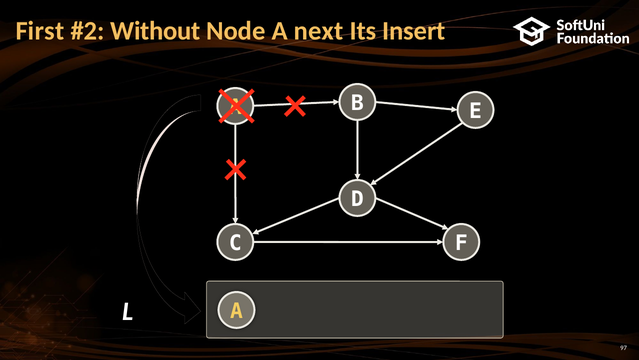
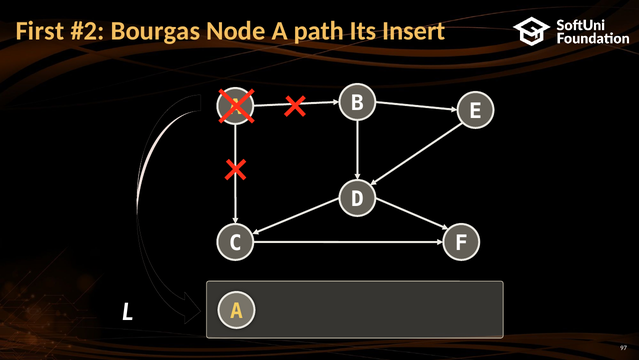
Without: Without -> Bourgas (155, 31)
next: next -> path (319, 31)
